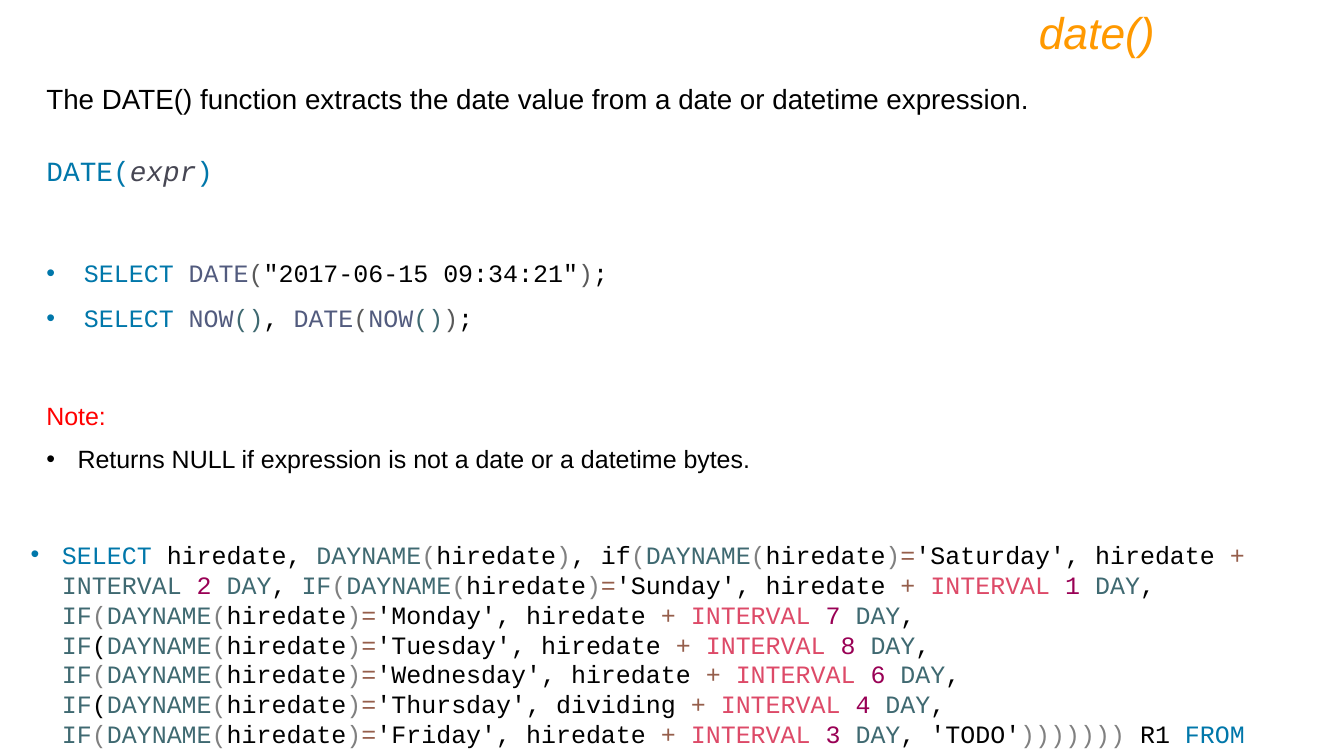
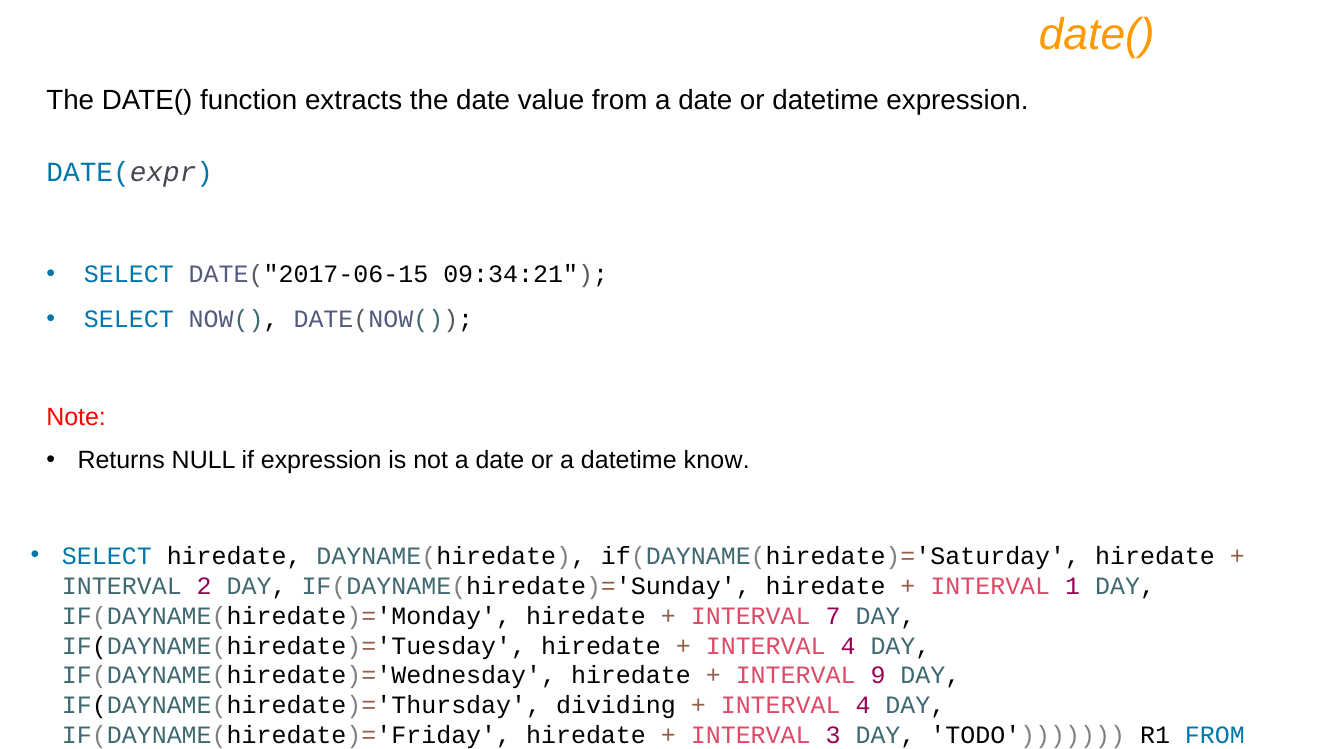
bytes: bytes -> know (717, 460)
8: 8 -> 4 (848, 645)
6: 6 -> 9 (878, 675)
